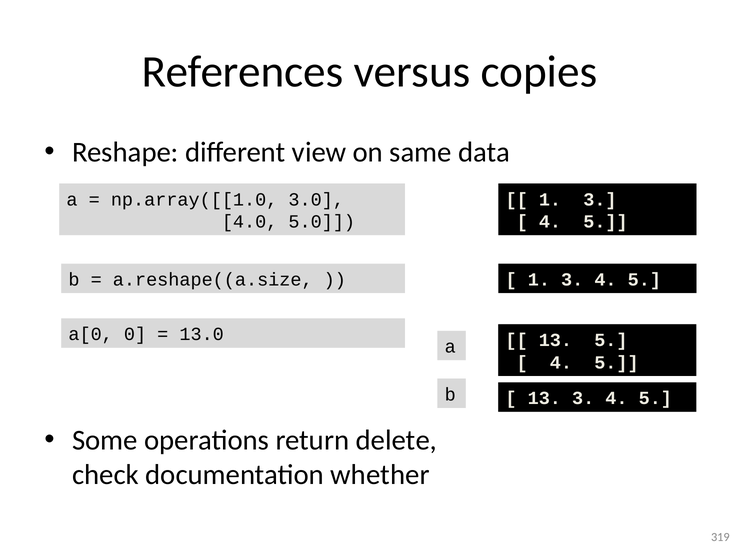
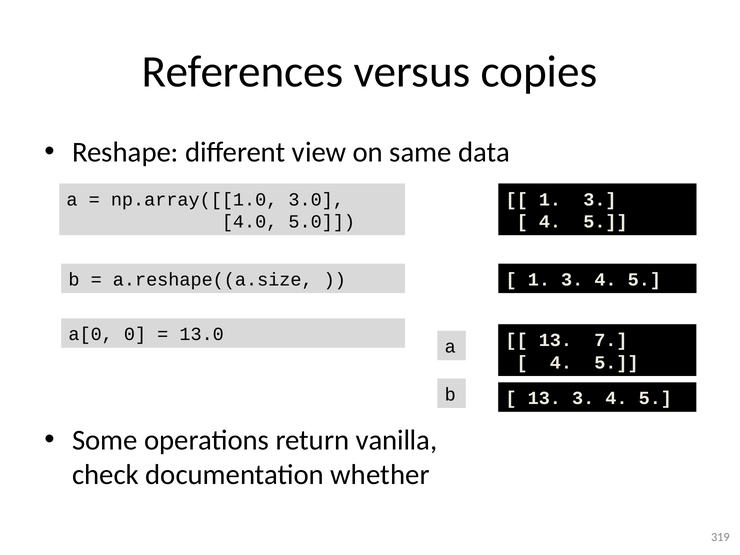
13 5: 5 -> 7 (611, 340)
delete: delete -> vanilla (396, 440)
